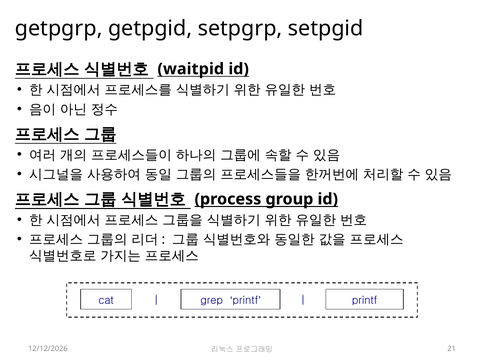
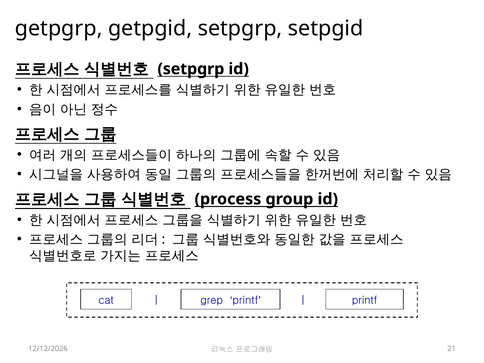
waitpid: waitpid -> setpgrp (191, 69)
